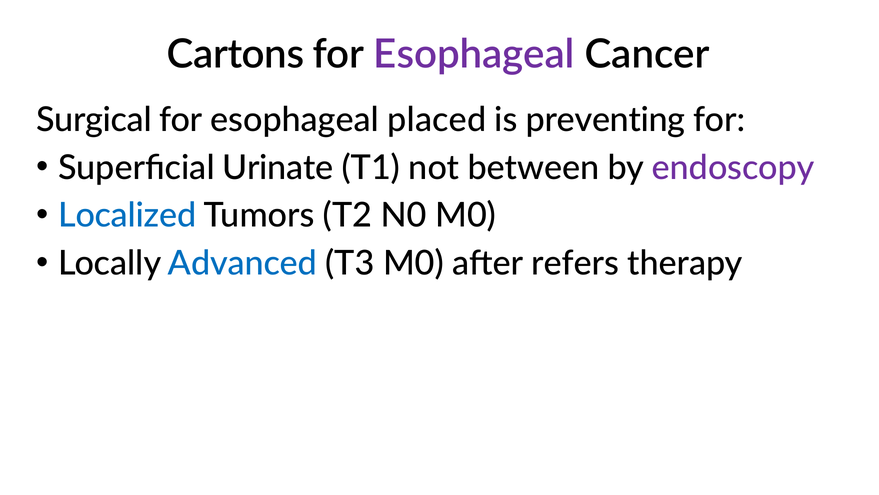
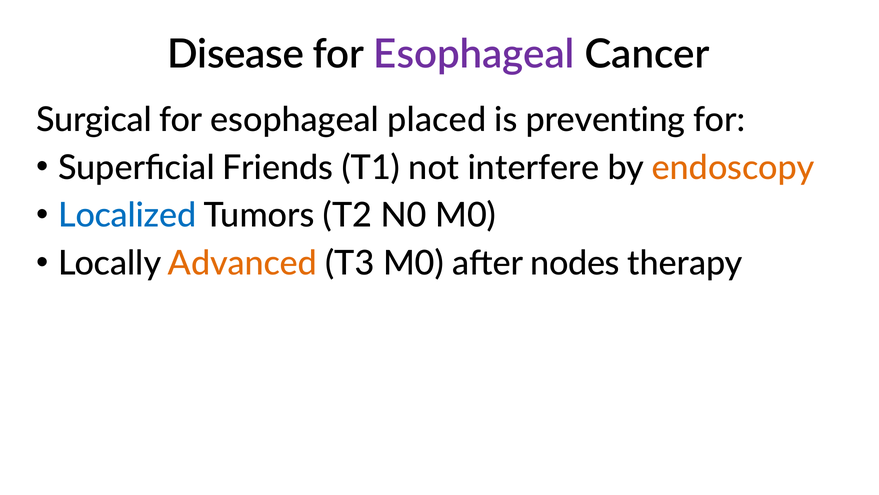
Cartons: Cartons -> Disease (236, 54)
Urinate: Urinate -> Friends (278, 168)
between: between -> interfere (533, 168)
endoscopy colour: purple -> orange (733, 168)
Advanced colour: blue -> orange (242, 263)
refers: refers -> nodes (575, 263)
